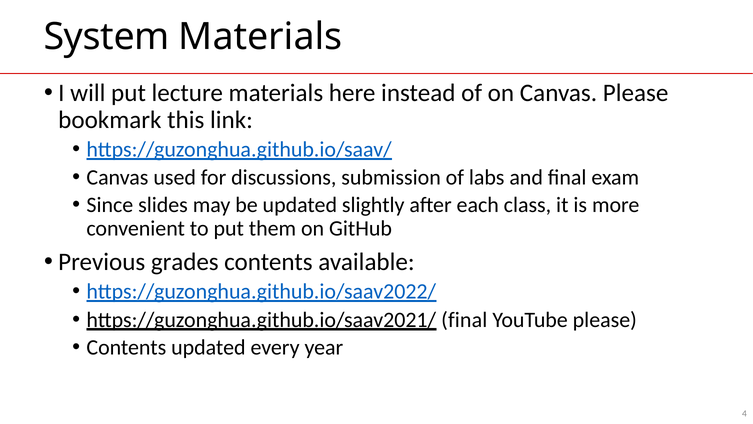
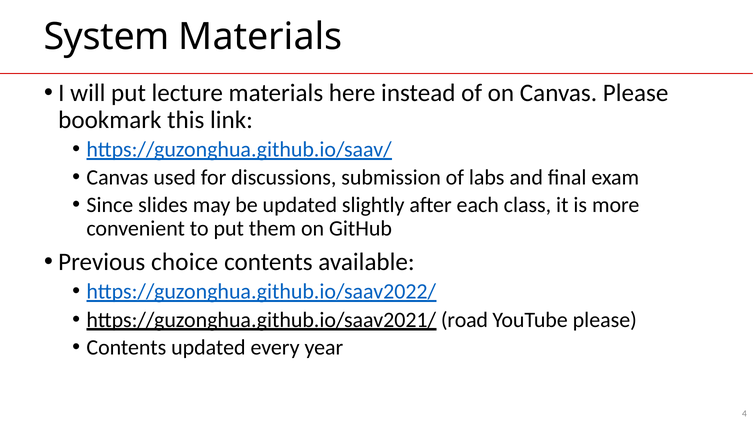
grades: grades -> choice (185, 262)
https://guzonghua.github.io/saav2021/ final: final -> road (464, 319)
